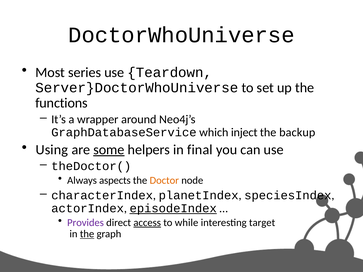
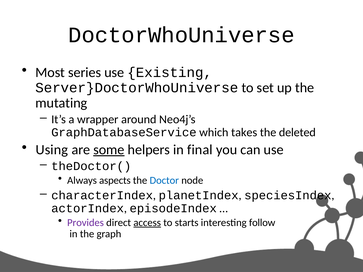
Teardown: Teardown -> Existing (170, 73)
functions: functions -> mutating (61, 103)
inject: inject -> takes (244, 133)
backup: backup -> deleted (297, 133)
Doctor colour: orange -> blue (164, 180)
episodeIndex underline: present -> none (173, 209)
while: while -> starts (187, 223)
target: target -> follow (262, 223)
the underline: present -> none (87, 234)
